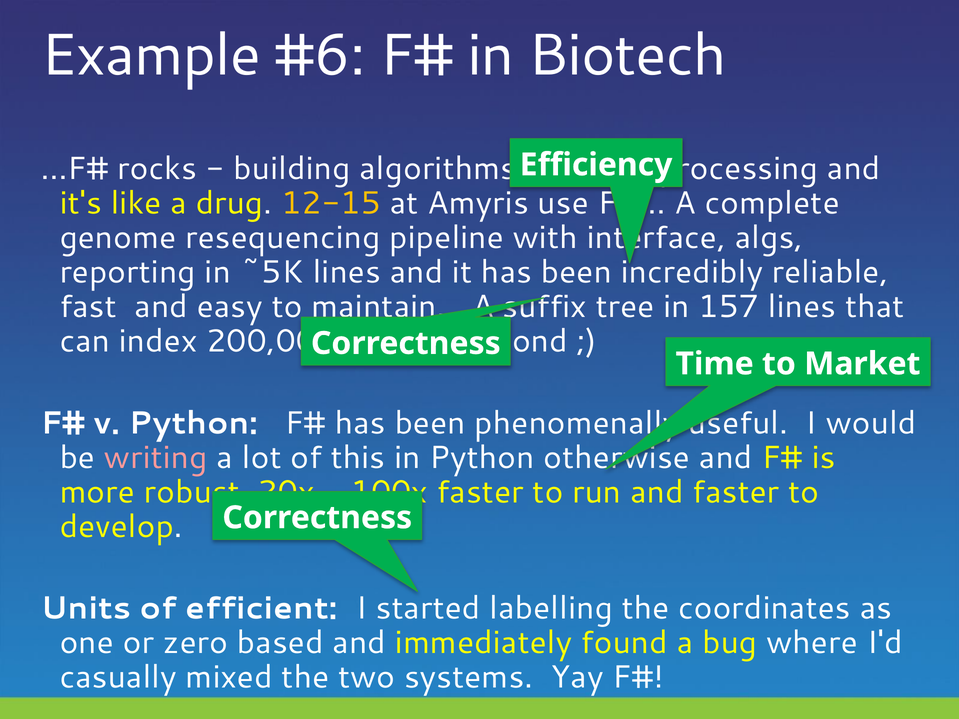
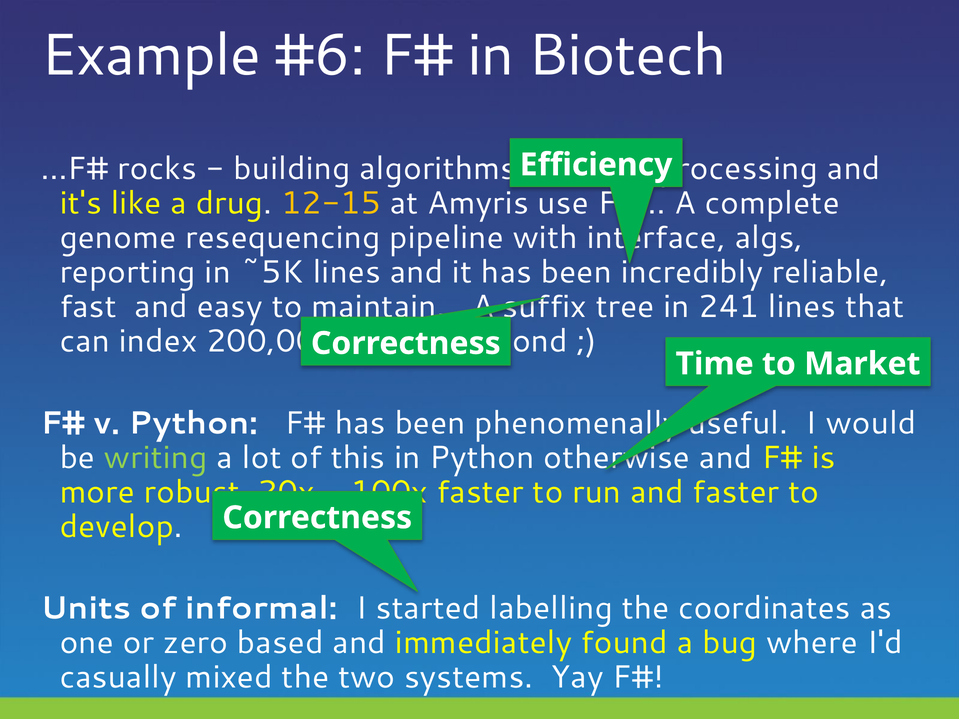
157: 157 -> 241 (729, 307)
writing colour: pink -> light green (156, 458)
efficient: efficient -> informal (261, 609)
